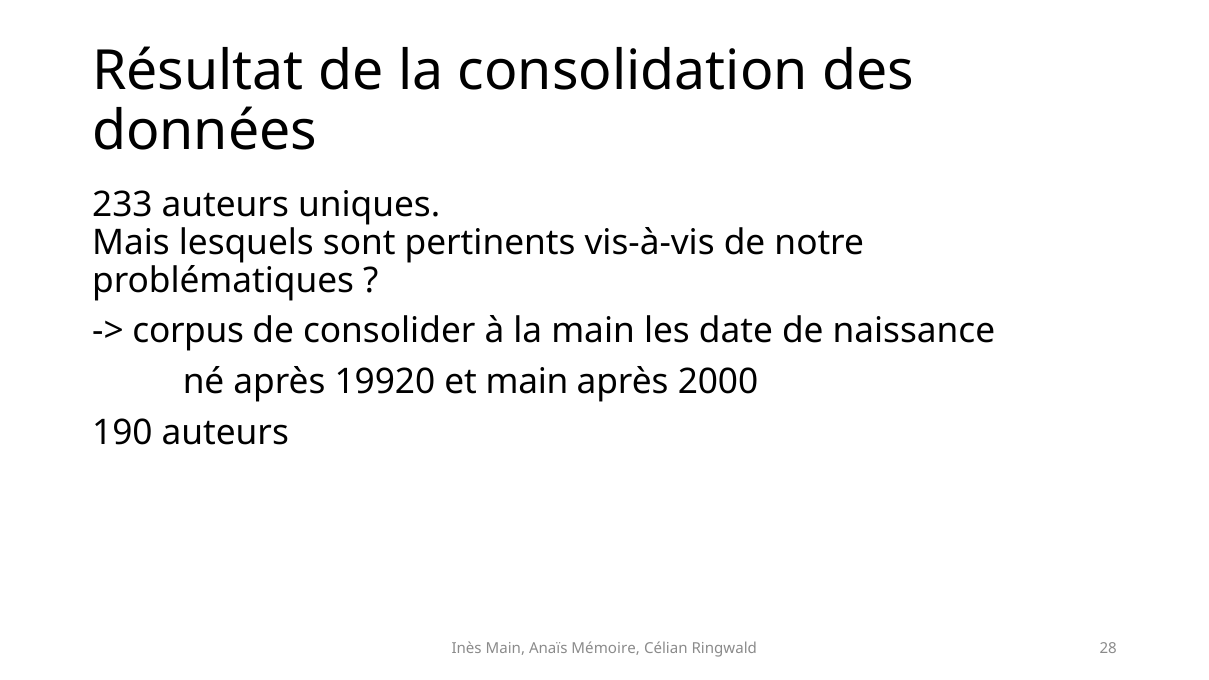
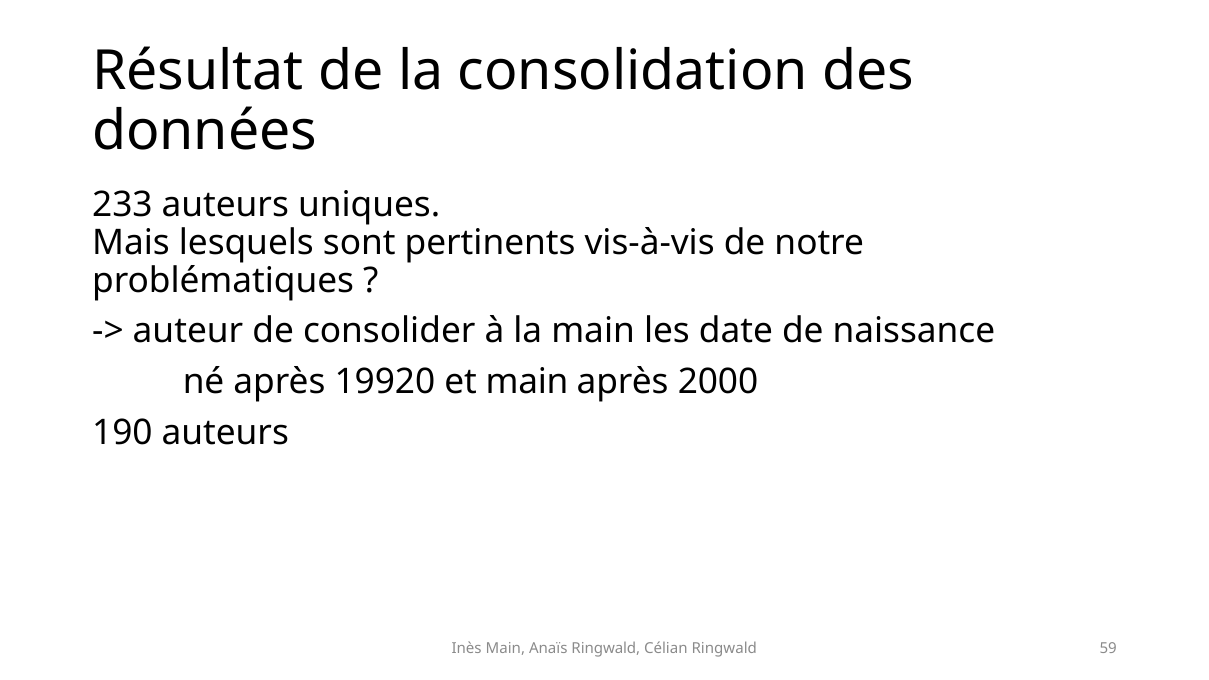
corpus: corpus -> auteur (188, 331)
Anaïs Mémoire: Mémoire -> Ringwald (606, 648)
28: 28 -> 59 (1108, 648)
